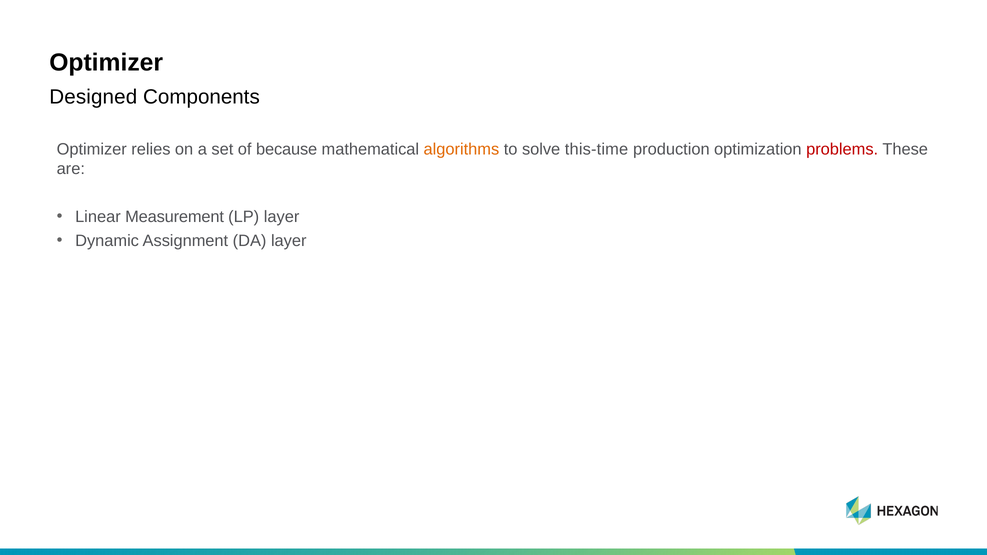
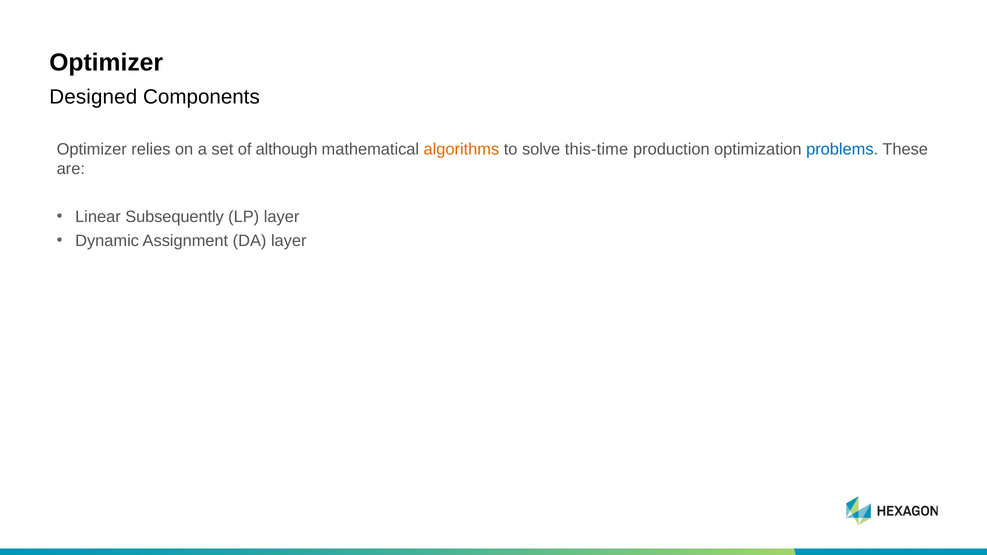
because: because -> although (287, 149)
problems colour: red -> blue (842, 149)
Measurement: Measurement -> Subsequently (175, 217)
